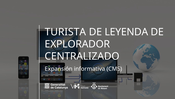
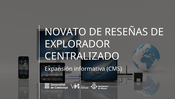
TURISTA: TURISTA -> NOVATO (65, 32)
LEYENDA: LEYENDA -> RESEÑAS (126, 32)
